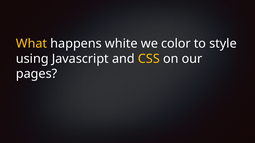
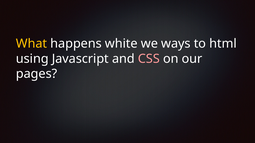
color: color -> ways (176, 44)
style: style -> html (223, 44)
CSS colour: yellow -> pink (149, 59)
